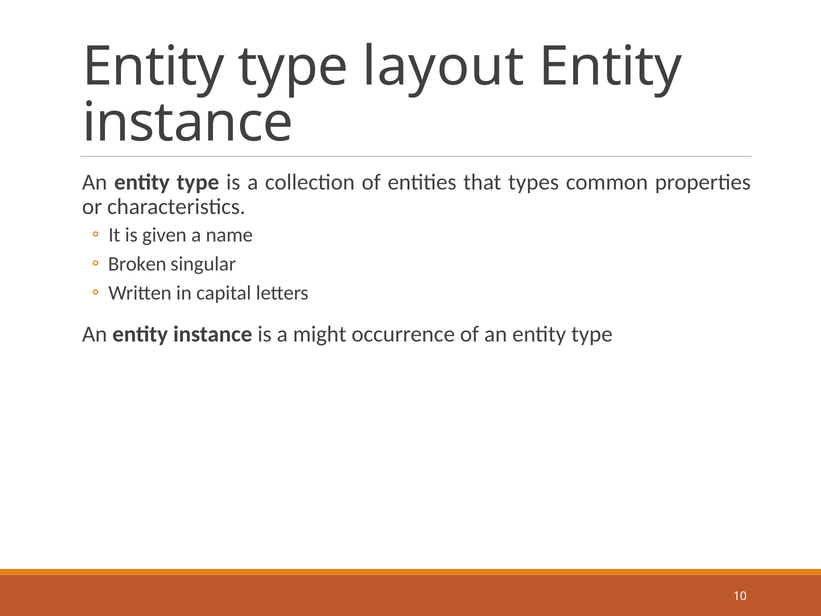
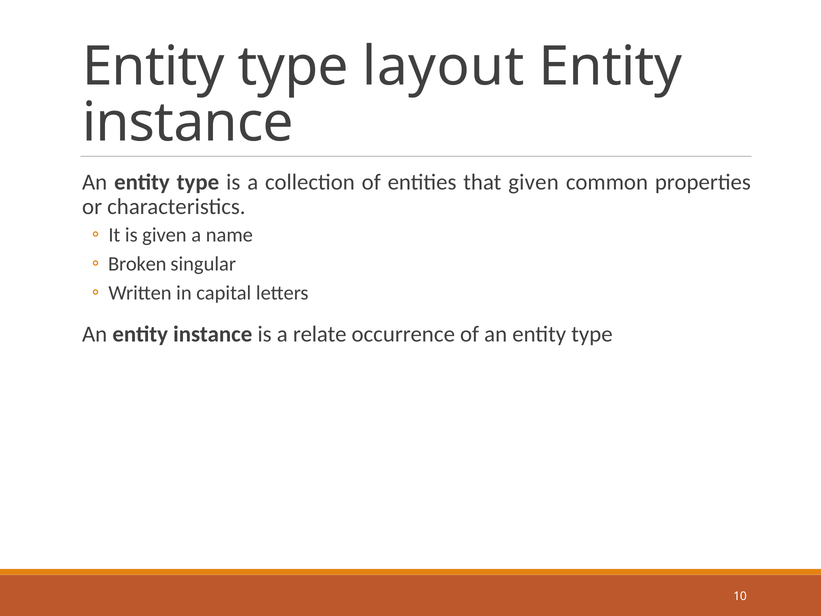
that types: types -> given (534, 182)
might: might -> relate (320, 334)
